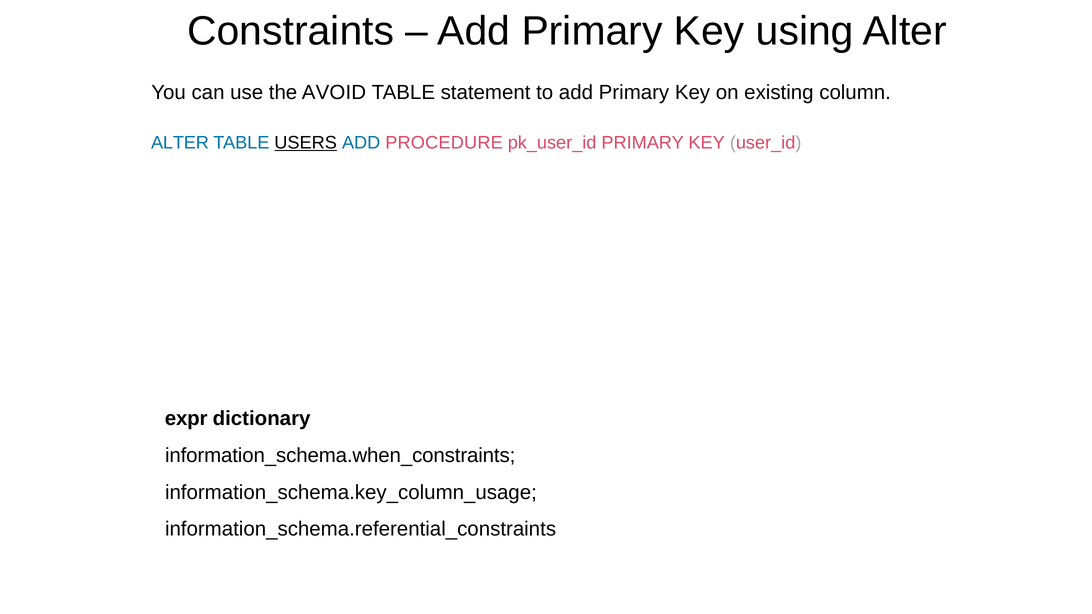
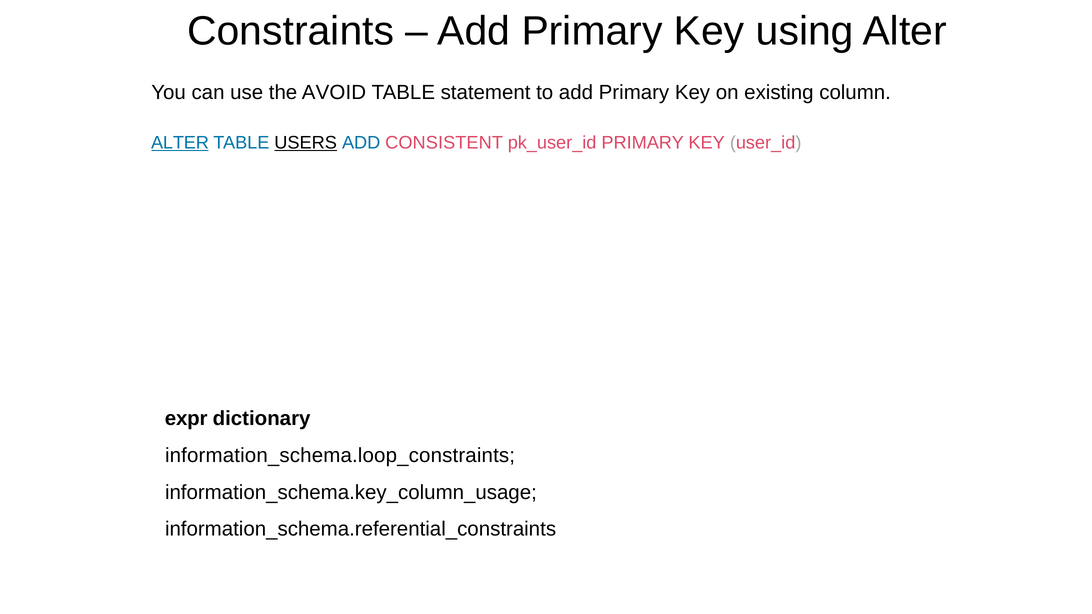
ALTER underline: none -> present (180, 143)
PROCEDURE: PROCEDURE -> CONSISTENT (444, 143)
information_schema.when_constraints: information_schema.when_constraints -> information_schema.loop_constraints (340, 456)
